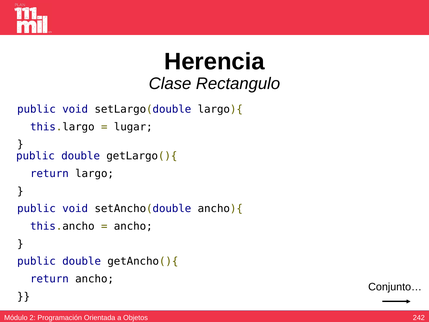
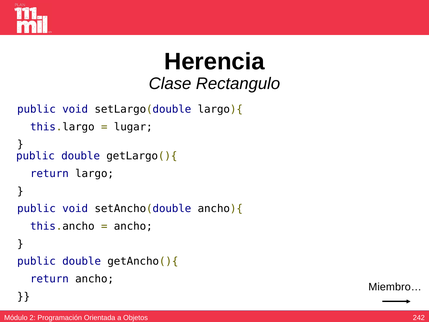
Conjunto…: Conjunto… -> Miembro… (395, 287)
